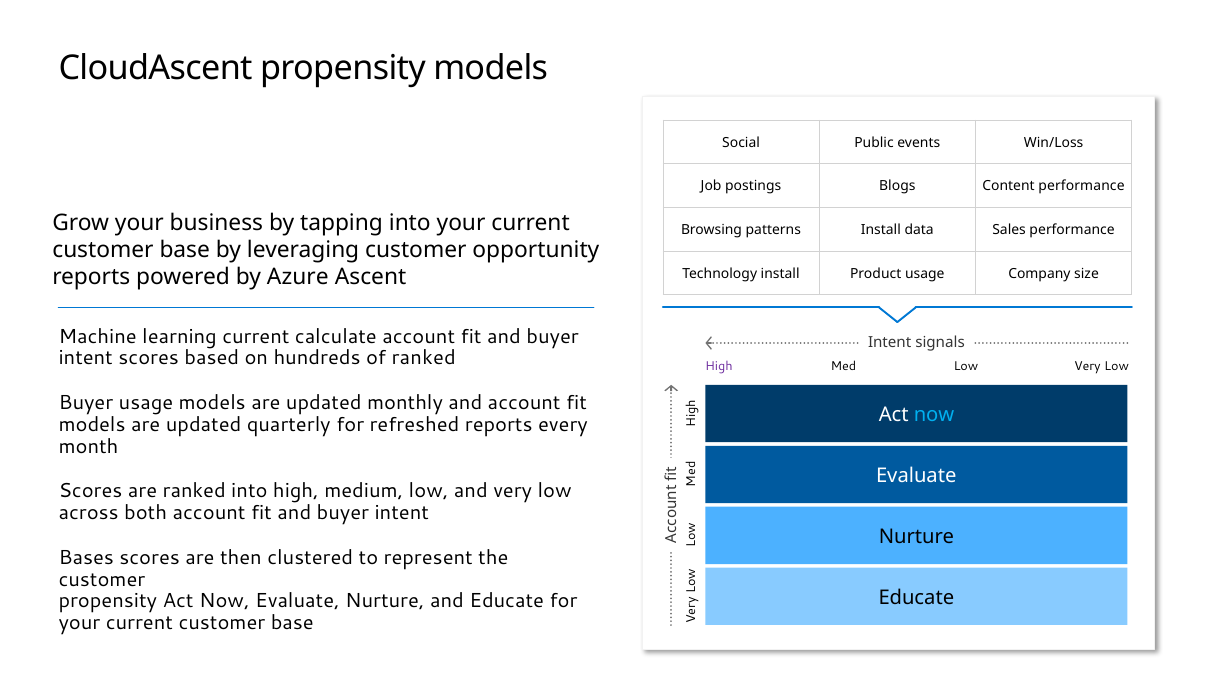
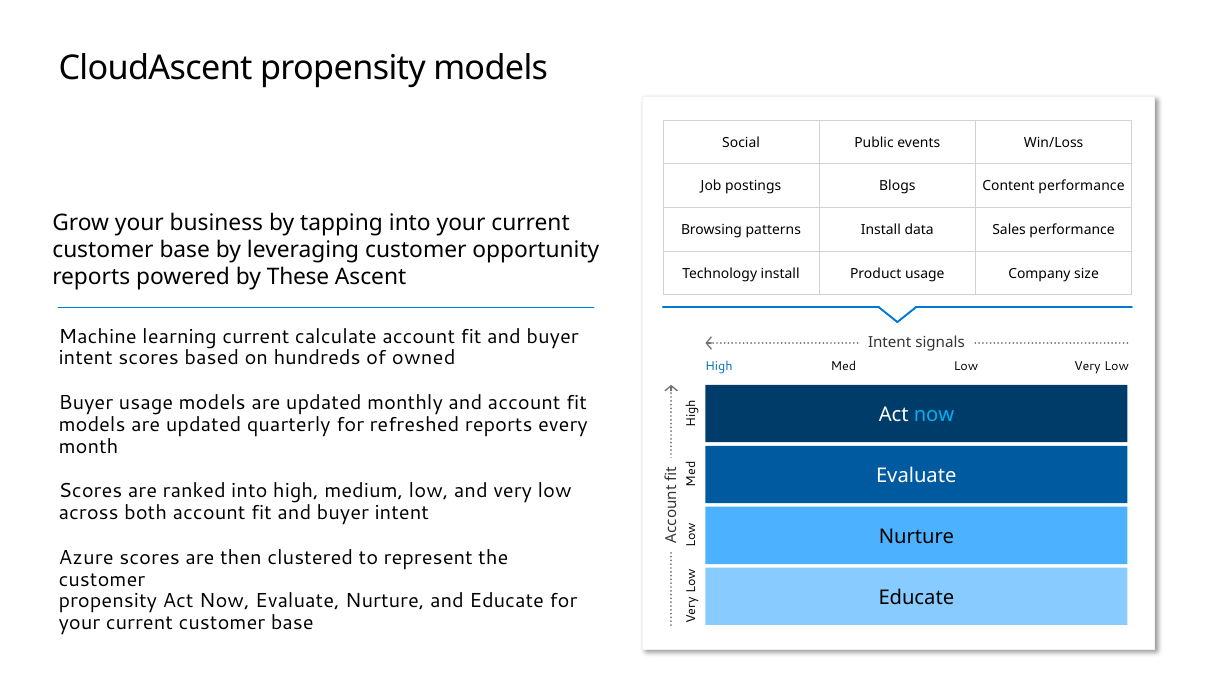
Azure: Azure -> These (298, 277)
of ranked: ranked -> owned (424, 358)
High colour: purple -> blue (719, 366)
Bases: Bases -> Azure (86, 557)
